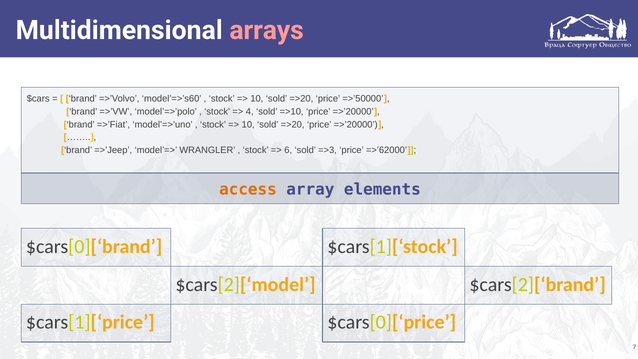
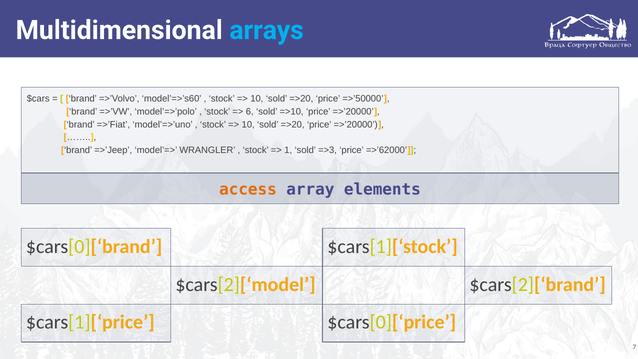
arrays colour: pink -> light blue (267, 30)
4: 4 -> 6 (250, 112)
6: 6 -> 1 (288, 150)
